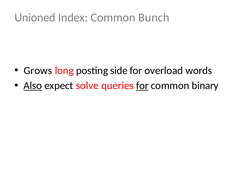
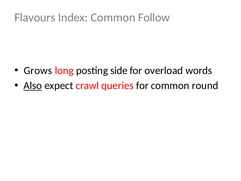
Unioned: Unioned -> Flavours (35, 18)
Bunch: Bunch -> Follow (154, 18)
solve: solve -> crawl (87, 86)
for underline: present -> none (142, 86)
binary: binary -> round (205, 86)
